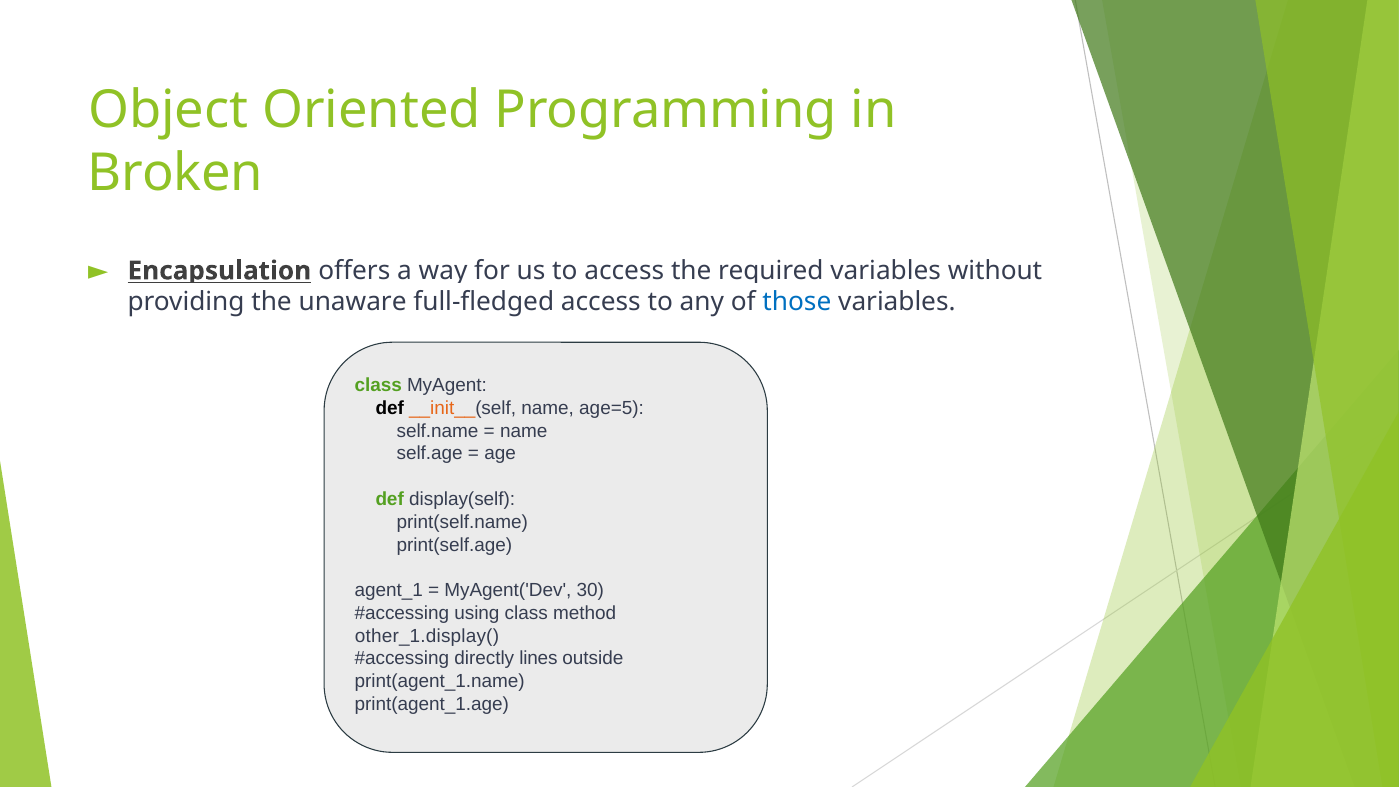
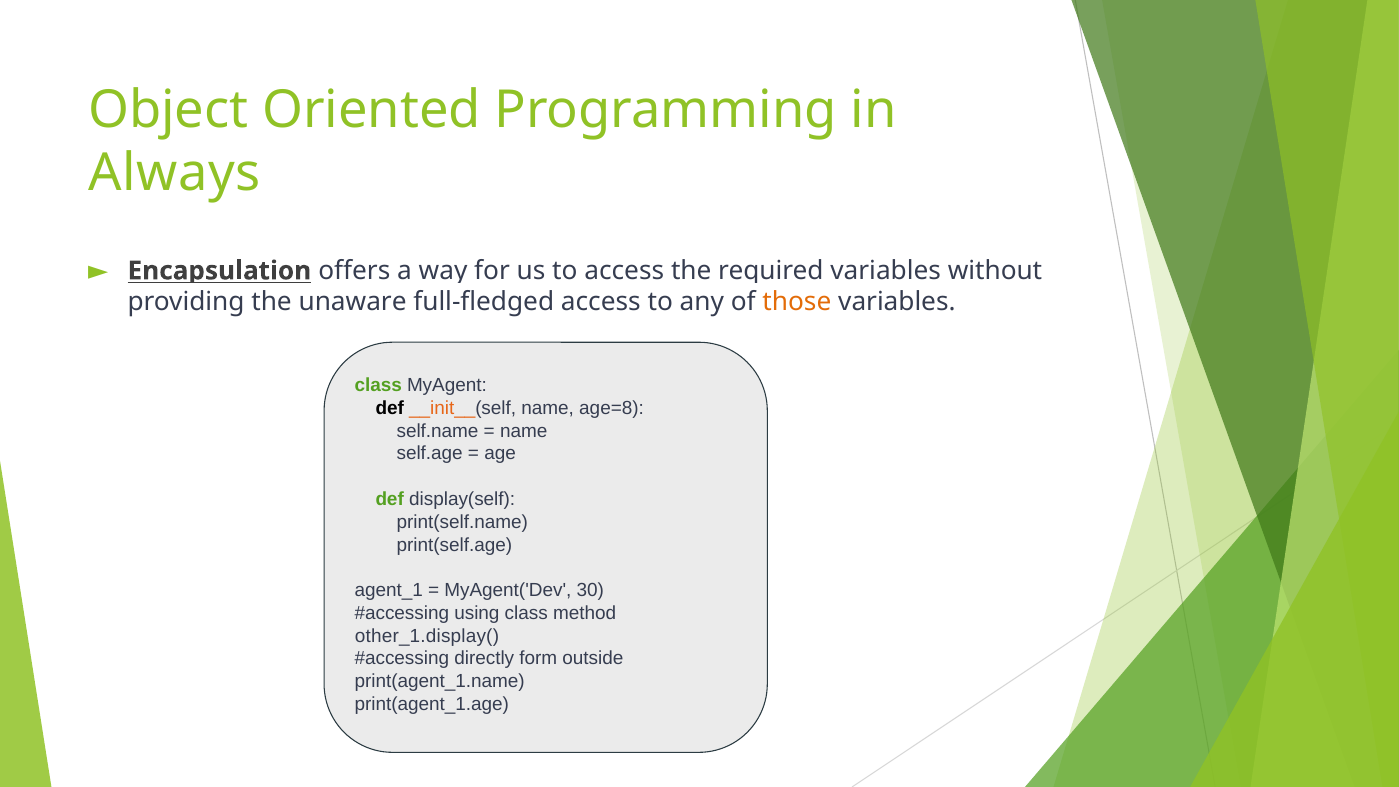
Broken: Broken -> Always (175, 173)
those colour: blue -> orange (797, 302)
age=5: age=5 -> age=8 (612, 408)
lines: lines -> form (538, 659)
